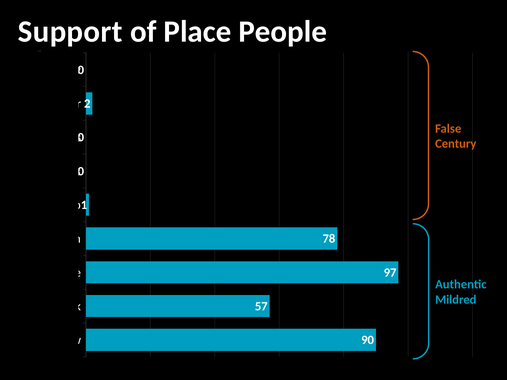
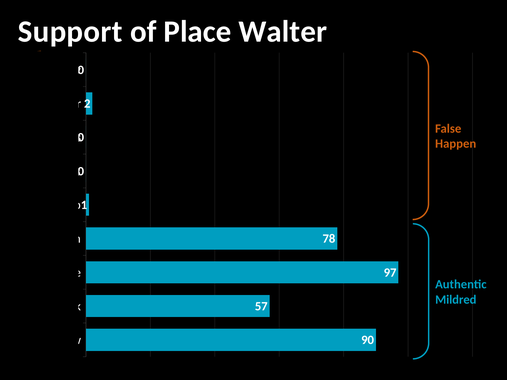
People: People -> Walter (283, 32)
Century: Century -> Happen (456, 144)
